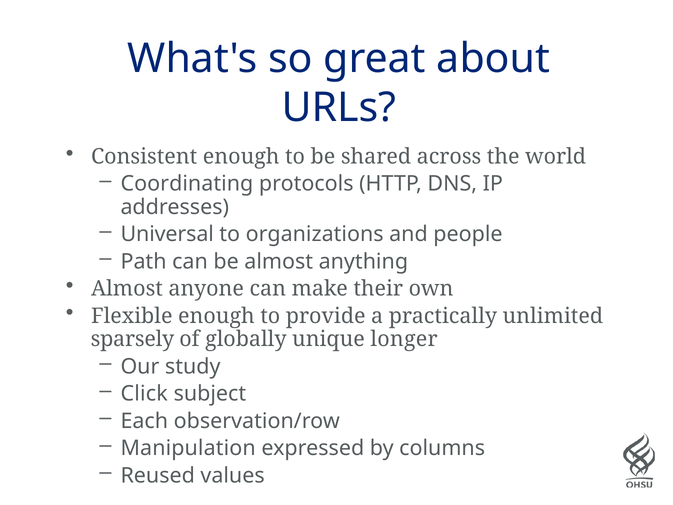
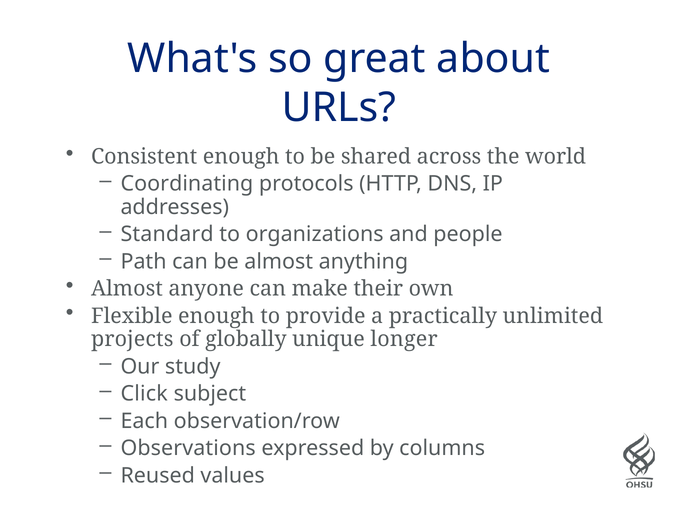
Universal: Universal -> Standard (167, 234)
sparsely: sparsely -> projects (132, 339)
Manipulation: Manipulation -> Observations (188, 448)
